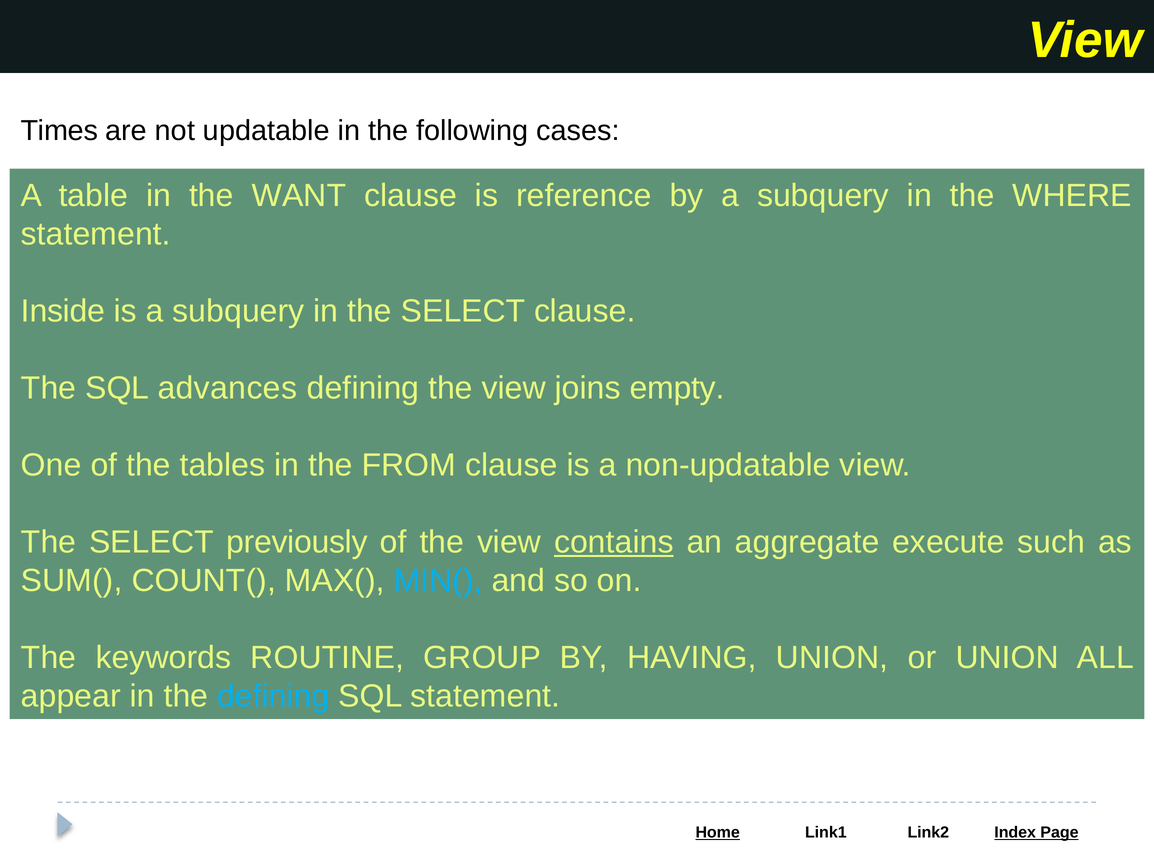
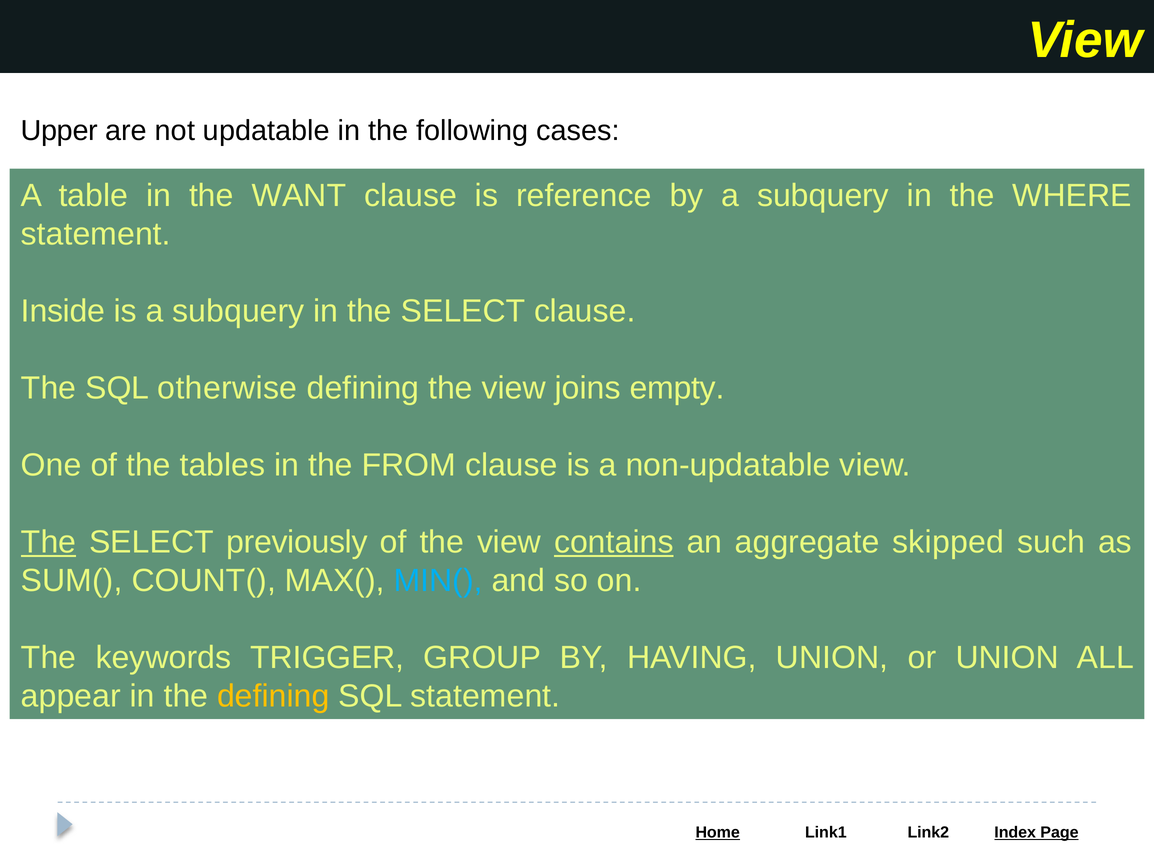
Times: Times -> Upper (59, 131)
advances: advances -> otherwise (227, 388)
The underline: none -> present (49, 542)
execute: execute -> skipped (948, 542)
ROUTINE: ROUTINE -> TRIGGER (327, 658)
defining colour: light blue -> yellow (273, 696)
